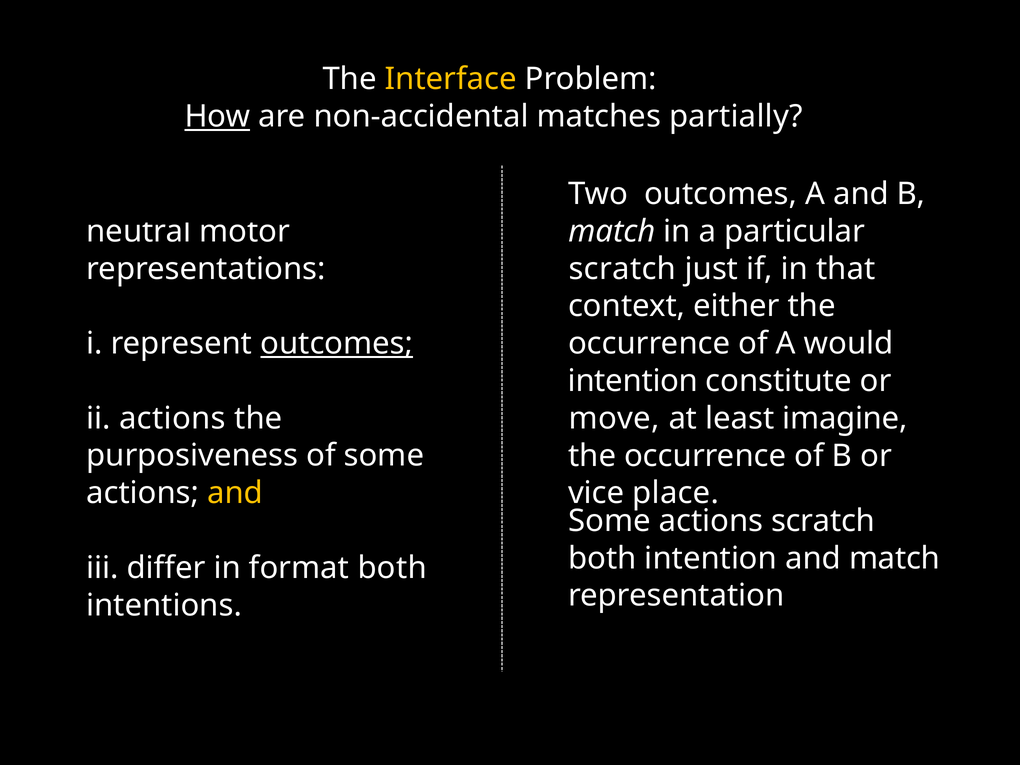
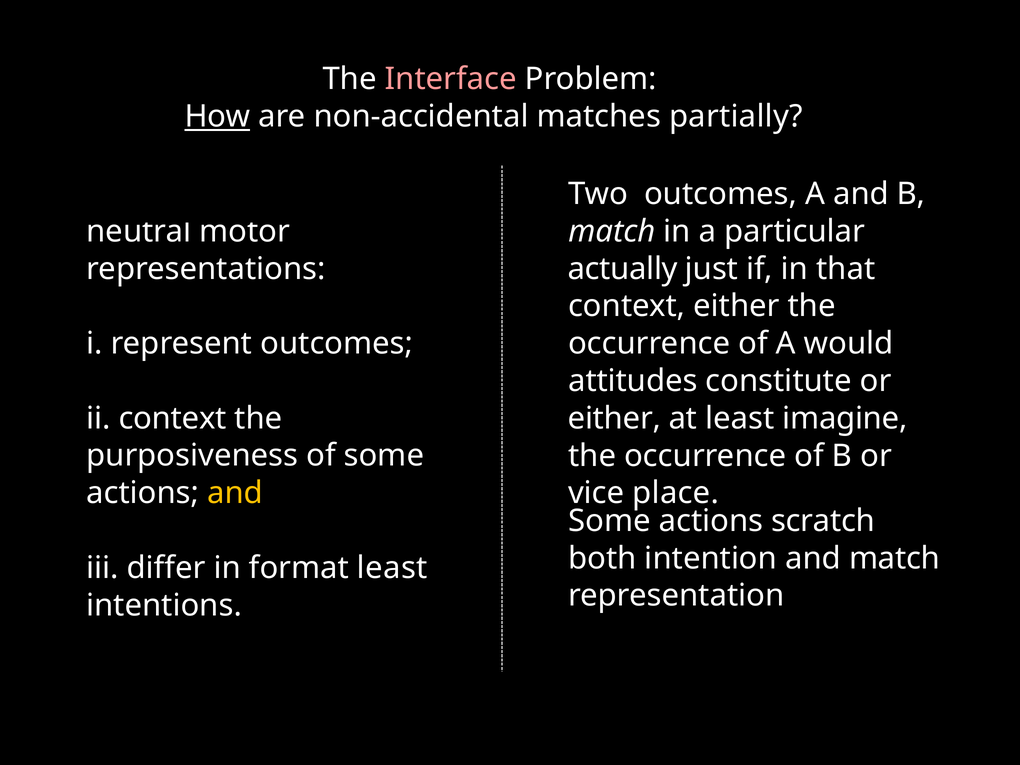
Interface colour: yellow -> pink (451, 79)
scratch: scratch -> actually (623, 269)
outcomes underline: present -> none (337, 344)
intention: intention -> attitudes (633, 381)
ii actions: actions -> context (173, 418)
move: move -> either (614, 418)
format both: both -> least (392, 568)
